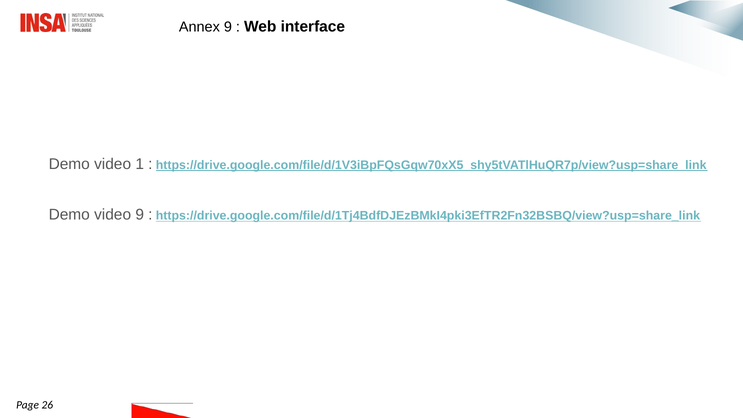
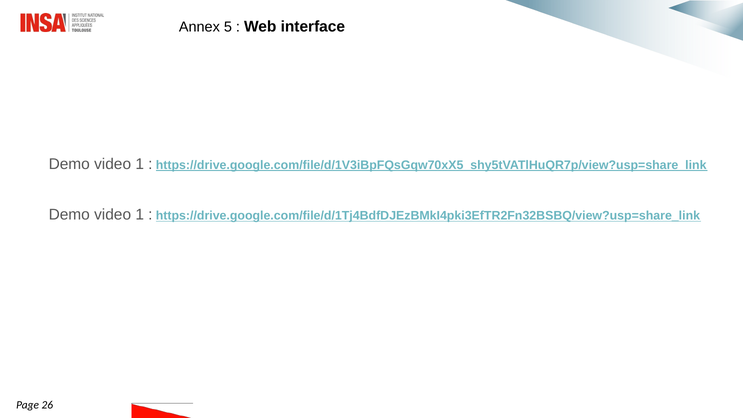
Annex 9: 9 -> 5 (228, 27)
9: 9 -> 1 (140, 215)
